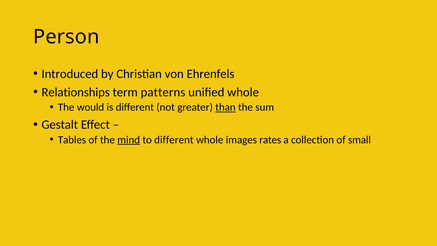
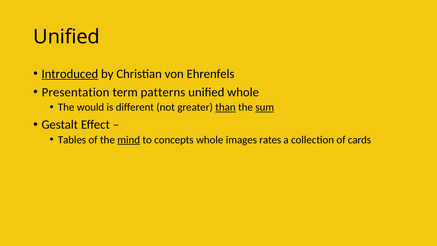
Person: Person -> Unified (67, 37)
Introduced underline: none -> present (70, 74)
Relationships: Relationships -> Presentation (76, 92)
sum underline: none -> present (265, 107)
to different: different -> concepts (174, 140)
small: small -> cards (359, 140)
